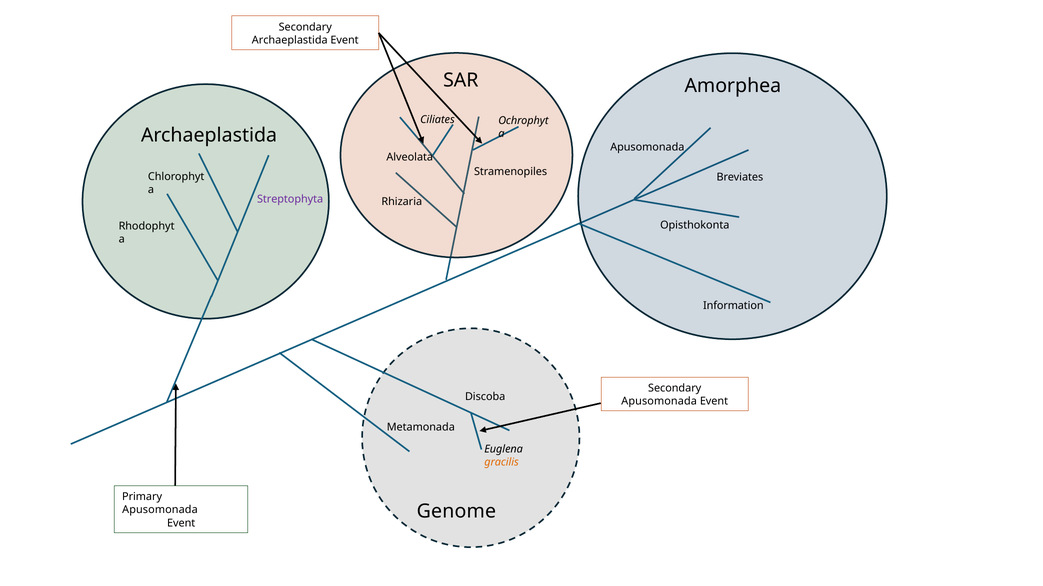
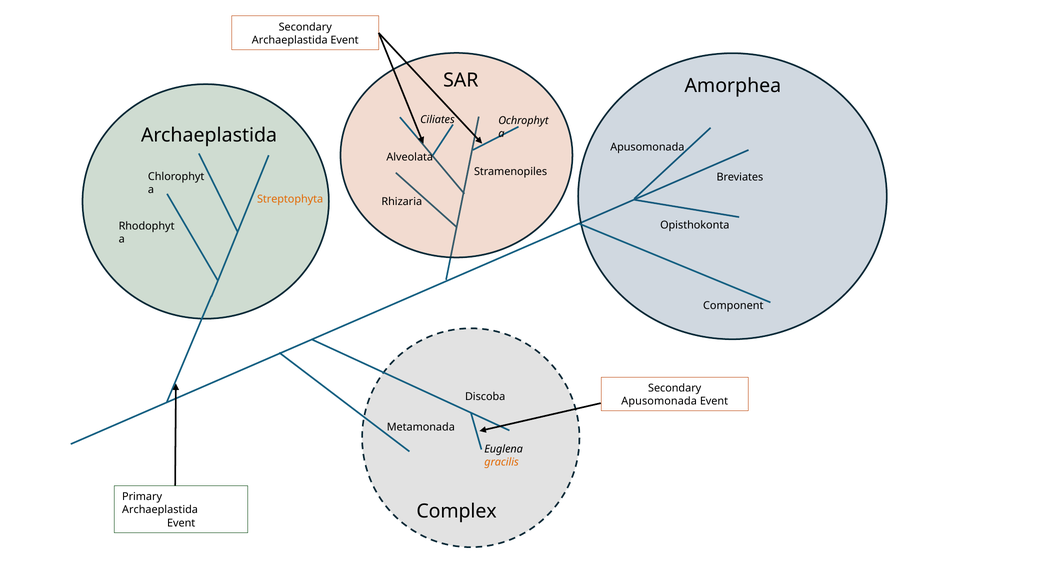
Streptophyta colour: purple -> orange (290, 199)
Information: Information -> Component (733, 306)
Genome: Genome -> Complex (457, 512)
Apusomonada: Apusomonada -> Archaeplastida (160, 511)
